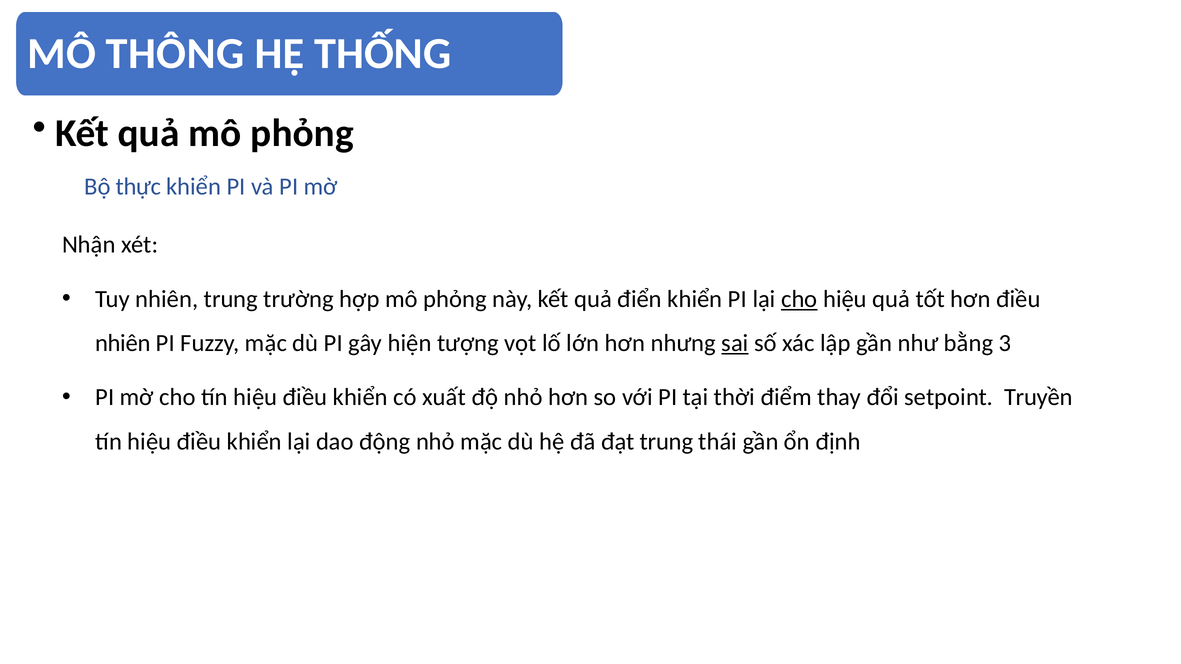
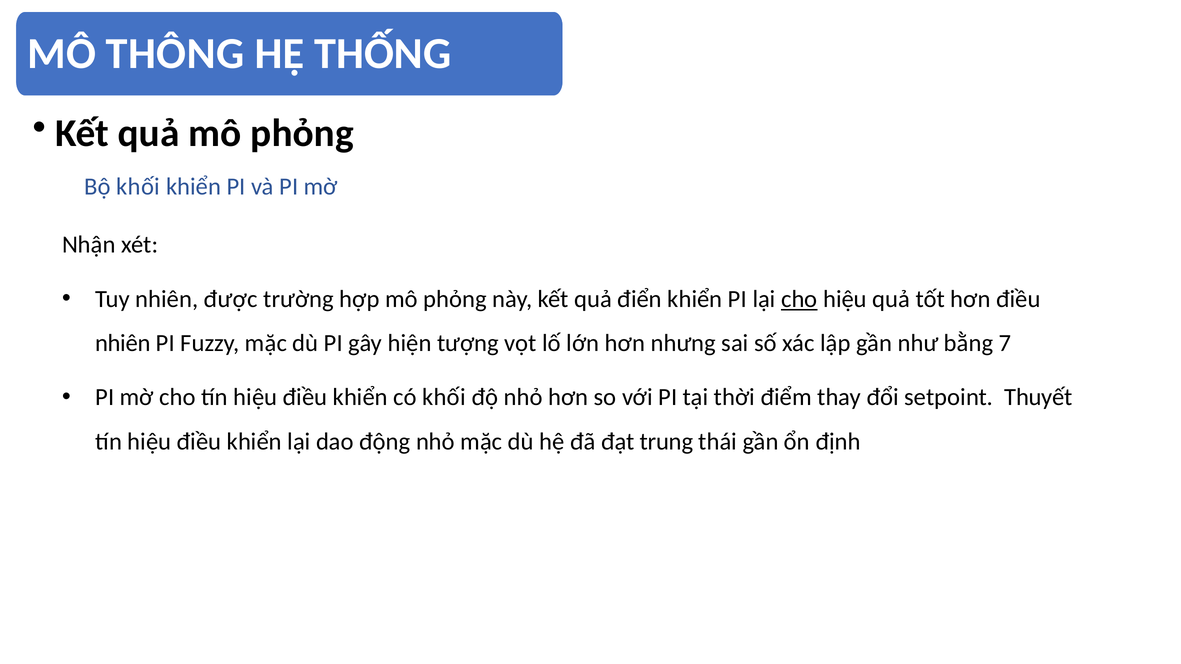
Bộ thực: thực -> khối (138, 187)
nhiên trung: trung -> được (231, 299)
sai underline: present -> none (735, 343)
3: 3 -> 7 (1005, 343)
có xuất: xuất -> khối (444, 398)
Truyền: Truyền -> Thuyết (1038, 398)
